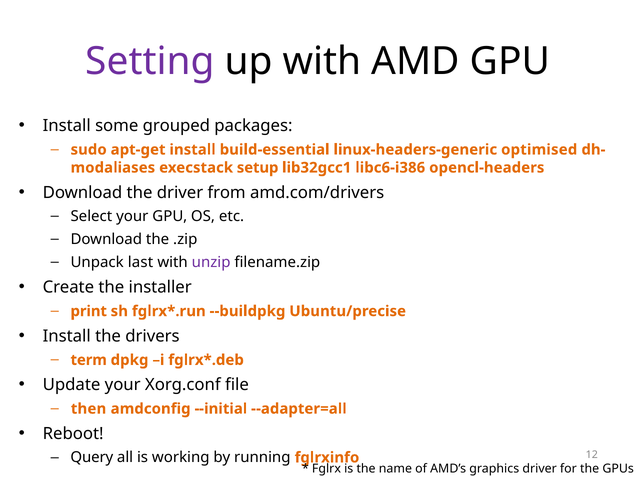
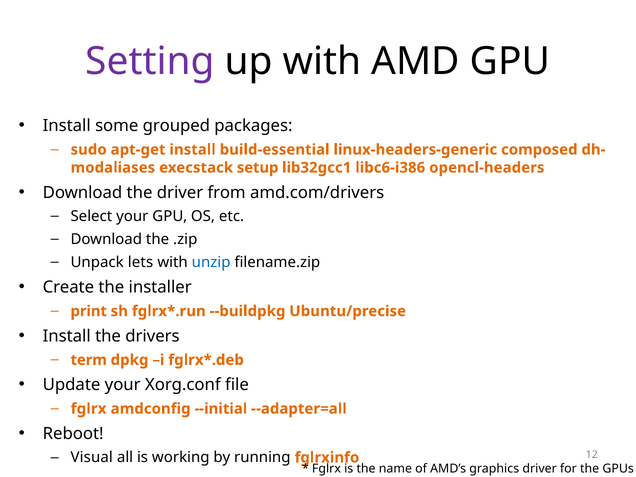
optimised: optimised -> composed (539, 150)
last: last -> lets (140, 262)
unzip colour: purple -> blue (211, 262)
then: then -> fglrx (89, 409)
Query: Query -> Visual (92, 458)
